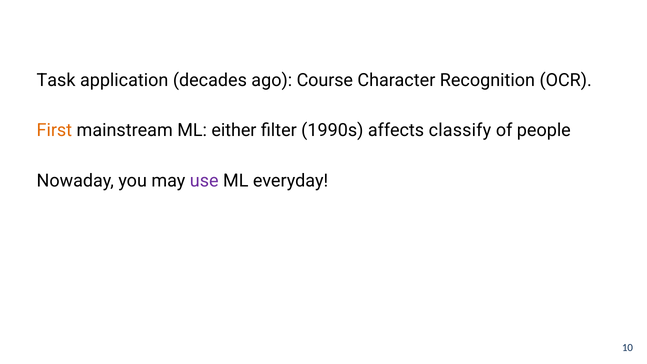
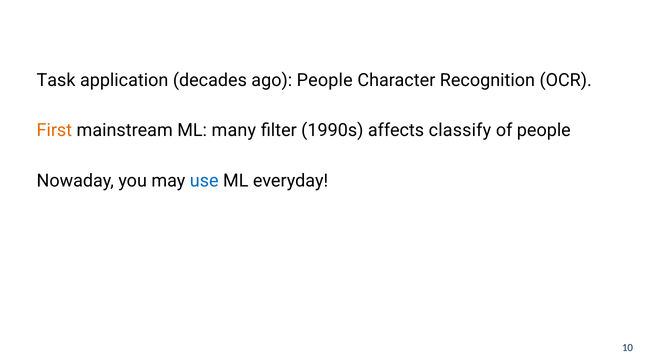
ago Course: Course -> People (325, 80)
either: either -> many (234, 130)
use colour: purple -> blue (204, 181)
